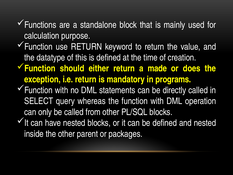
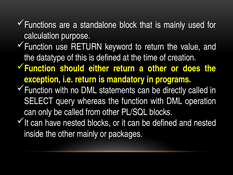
a made: made -> other (157, 68)
other parent: parent -> mainly (88, 134)
